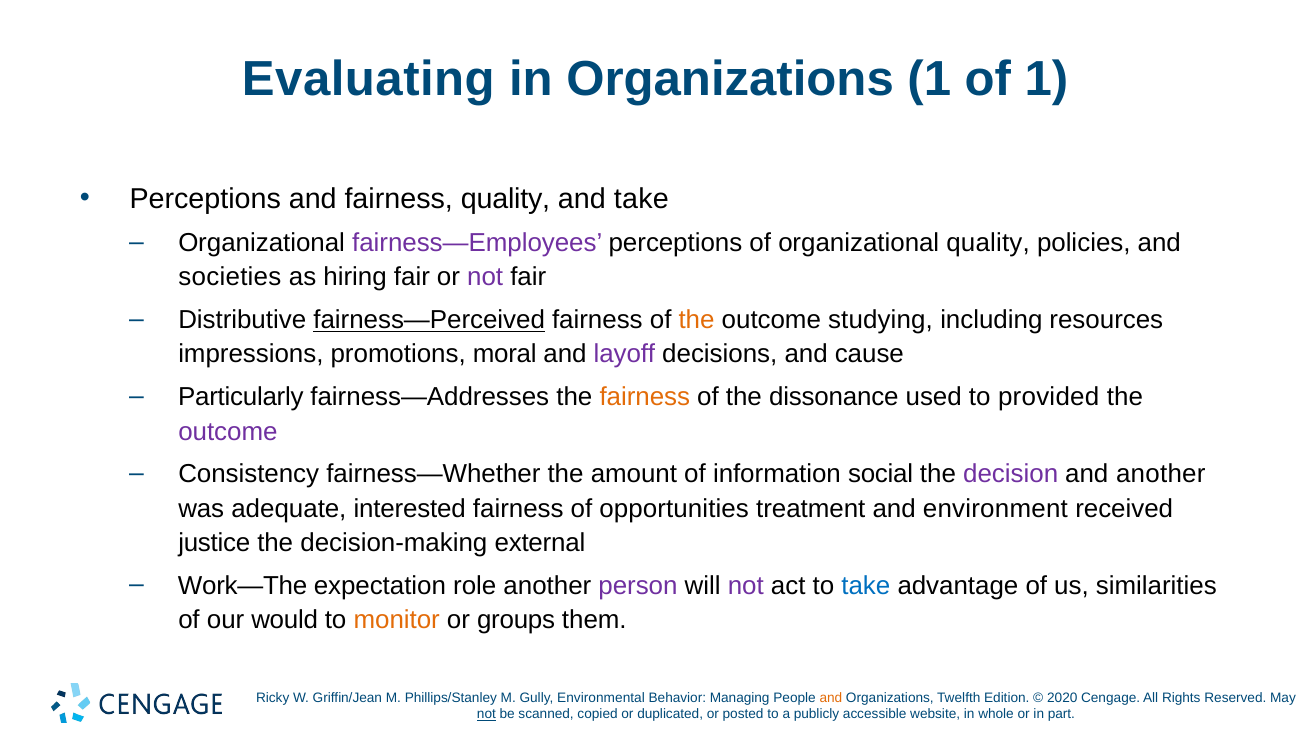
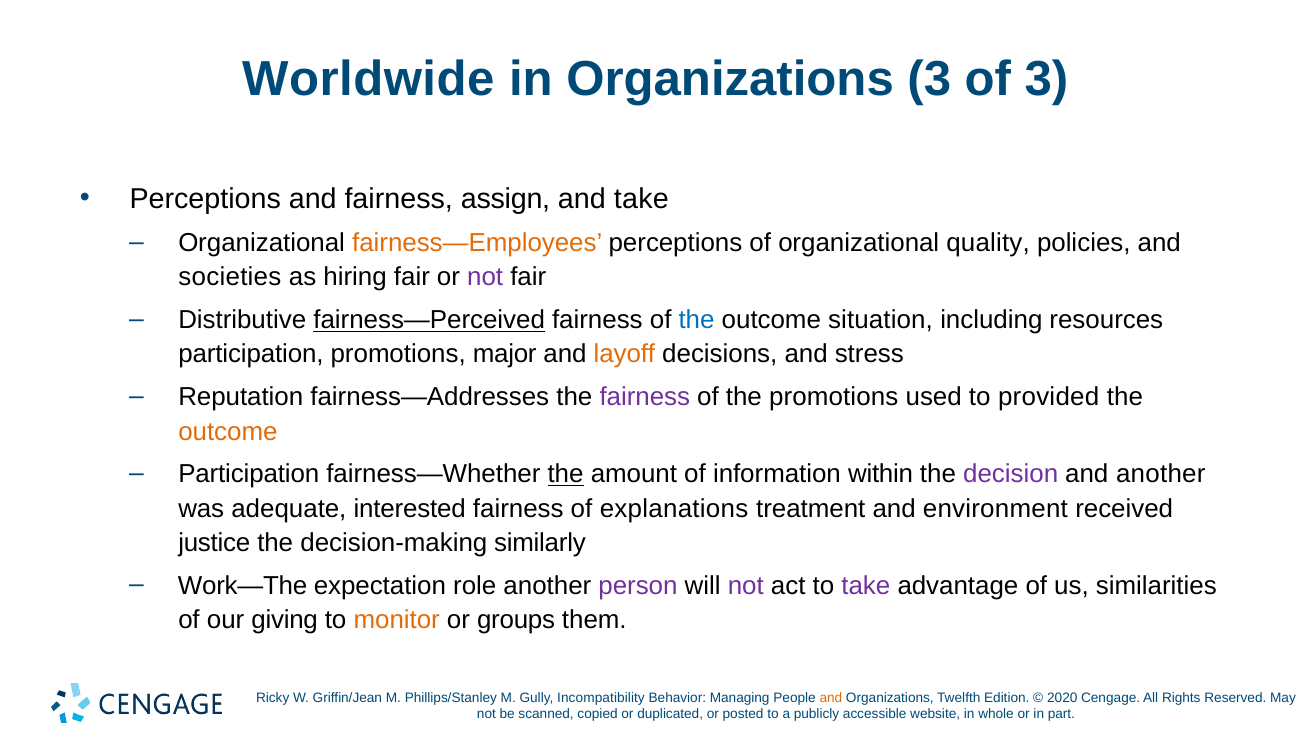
Evaluating: Evaluating -> Worldwide (368, 79)
Organizations 1: 1 -> 3 (929, 79)
of 1: 1 -> 3 (1046, 79)
fairness quality: quality -> assign (505, 199)
fairness—Employees colour: purple -> orange (477, 243)
the colour: orange -> blue (697, 320)
studying: studying -> situation (881, 320)
impressions: impressions -> participation (251, 354)
moral: moral -> major (505, 354)
layoff colour: purple -> orange (624, 354)
cause: cause -> stress (869, 354)
Particularly: Particularly -> Reputation (241, 397)
fairness colour: orange -> purple (645, 397)
the dissonance: dissonance -> promotions (834, 397)
outcome colour: purple -> orange (228, 431)
Consistency: Consistency -> Participation (249, 474)
the underline: none -> present (566, 474)
social: social -> within (881, 474)
opportunities: opportunities -> explanations (674, 508)
external: external -> similarly (540, 542)
take colour: blue -> purple (866, 585)
would: would -> giving (285, 619)
Environmental: Environmental -> Incompatibility (601, 697)
not underline: present -> none (486, 714)
